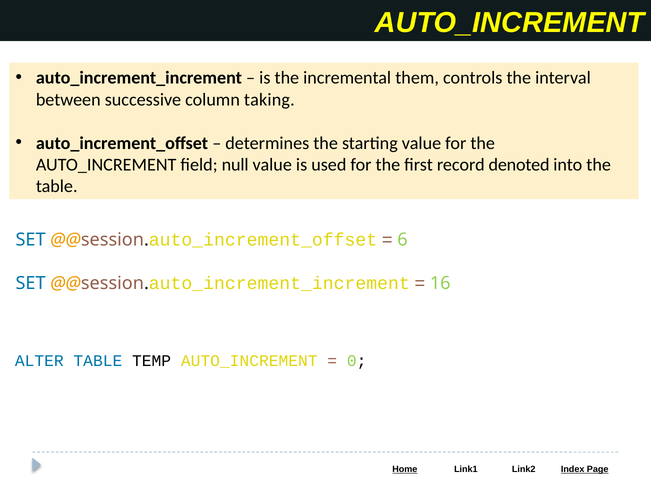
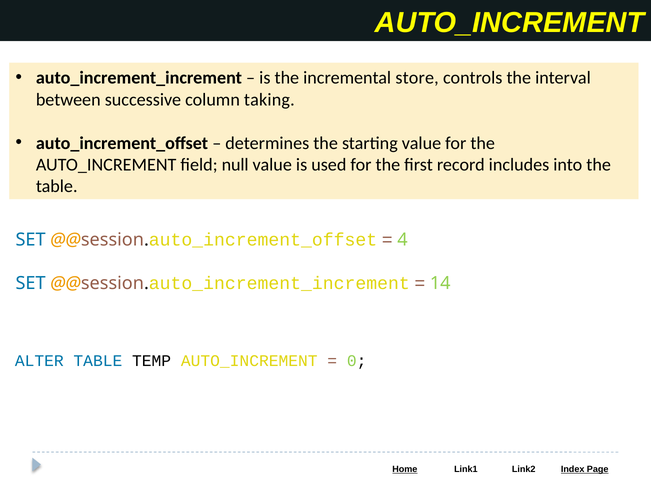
them: them -> store (417, 78)
denoted: denoted -> includes (519, 165)
6: 6 -> 4 (402, 240)
16: 16 -> 14 (440, 283)
